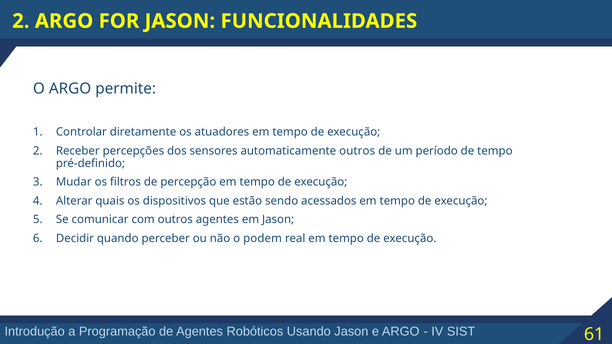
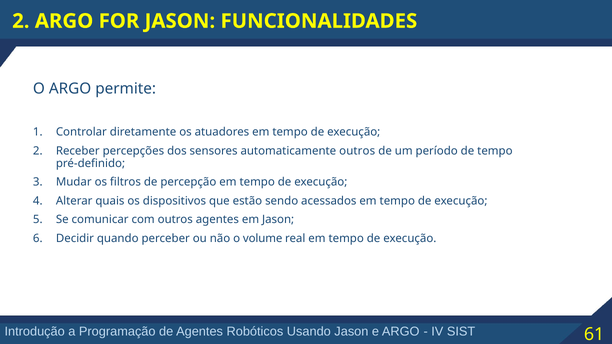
podem: podem -> volume (263, 239)
